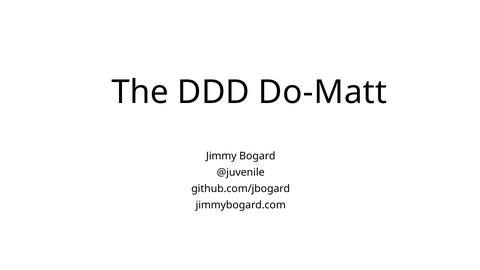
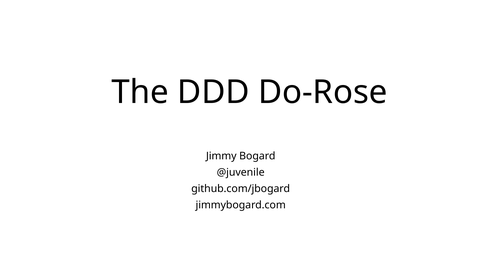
Do-Matt: Do-Matt -> Do-Rose (323, 92)
